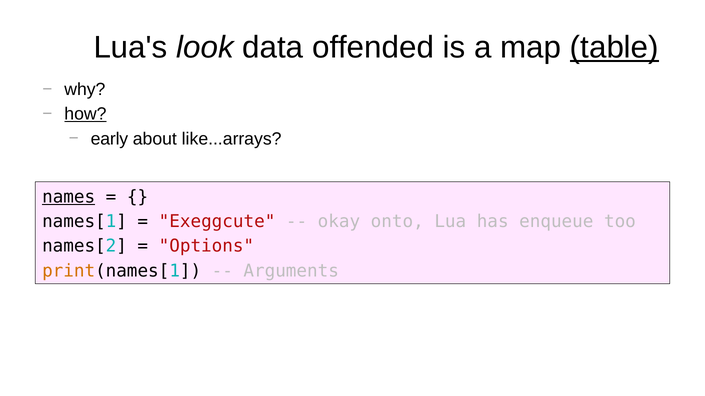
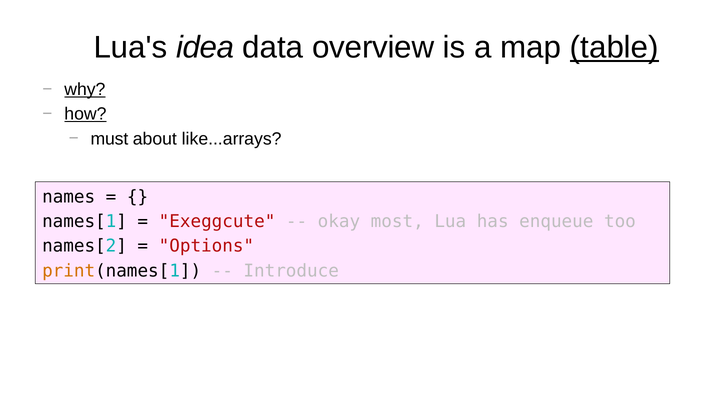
look: look -> idea (205, 48)
offended: offended -> overview (373, 48)
why underline: none -> present (85, 90)
early: early -> must (109, 139)
names underline: present -> none (69, 197)
onto: onto -> most (397, 222)
Arguments: Arguments -> Introduce (291, 271)
